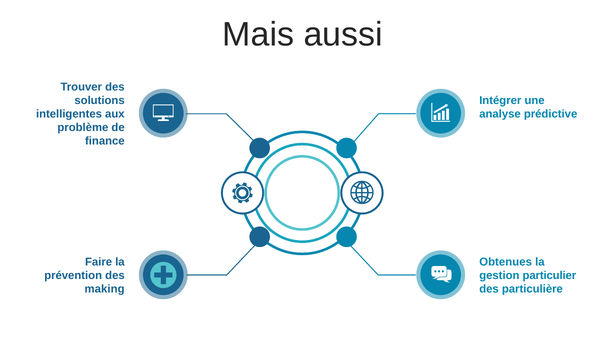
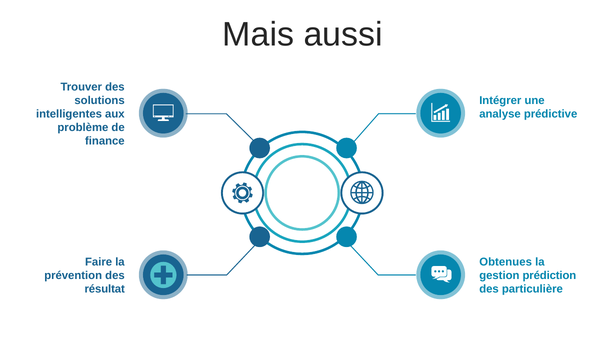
particulier: particulier -> prédiction (549, 275)
making: making -> résultat (105, 289)
